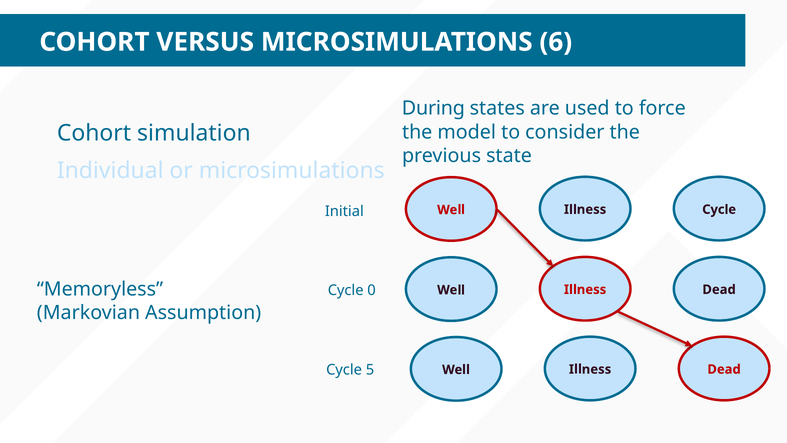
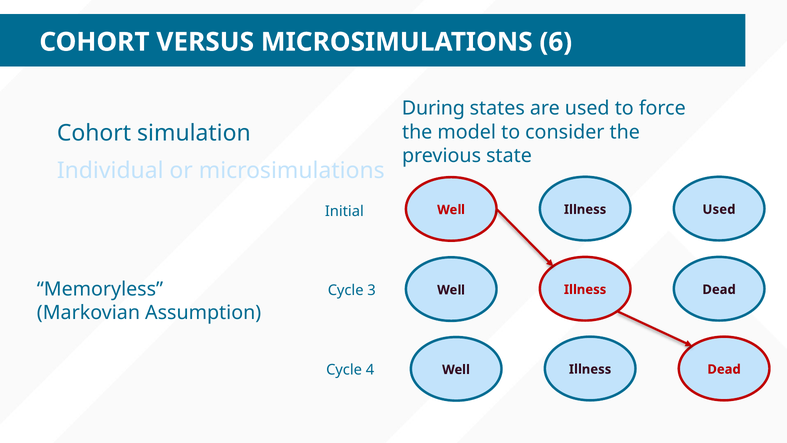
Illness Cycle: Cycle -> Used (719, 209)
0: 0 -> 3 (372, 290)
5: 5 -> 4 (370, 370)
